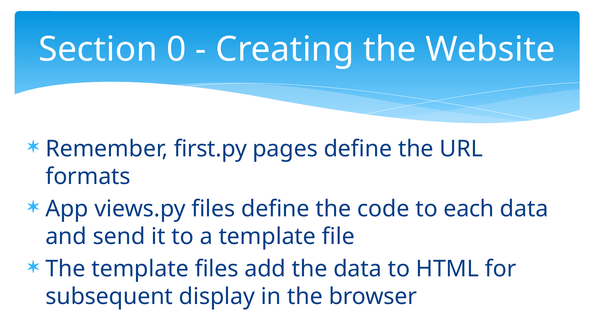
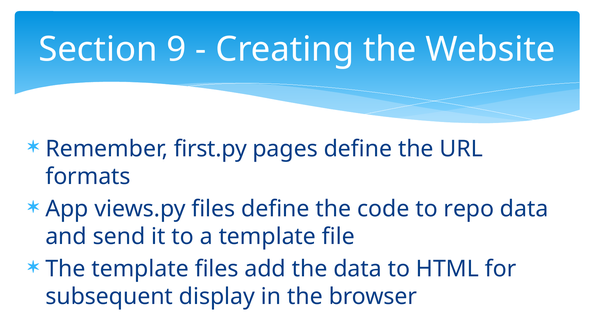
0: 0 -> 9 (176, 49)
each: each -> repo (469, 209)
